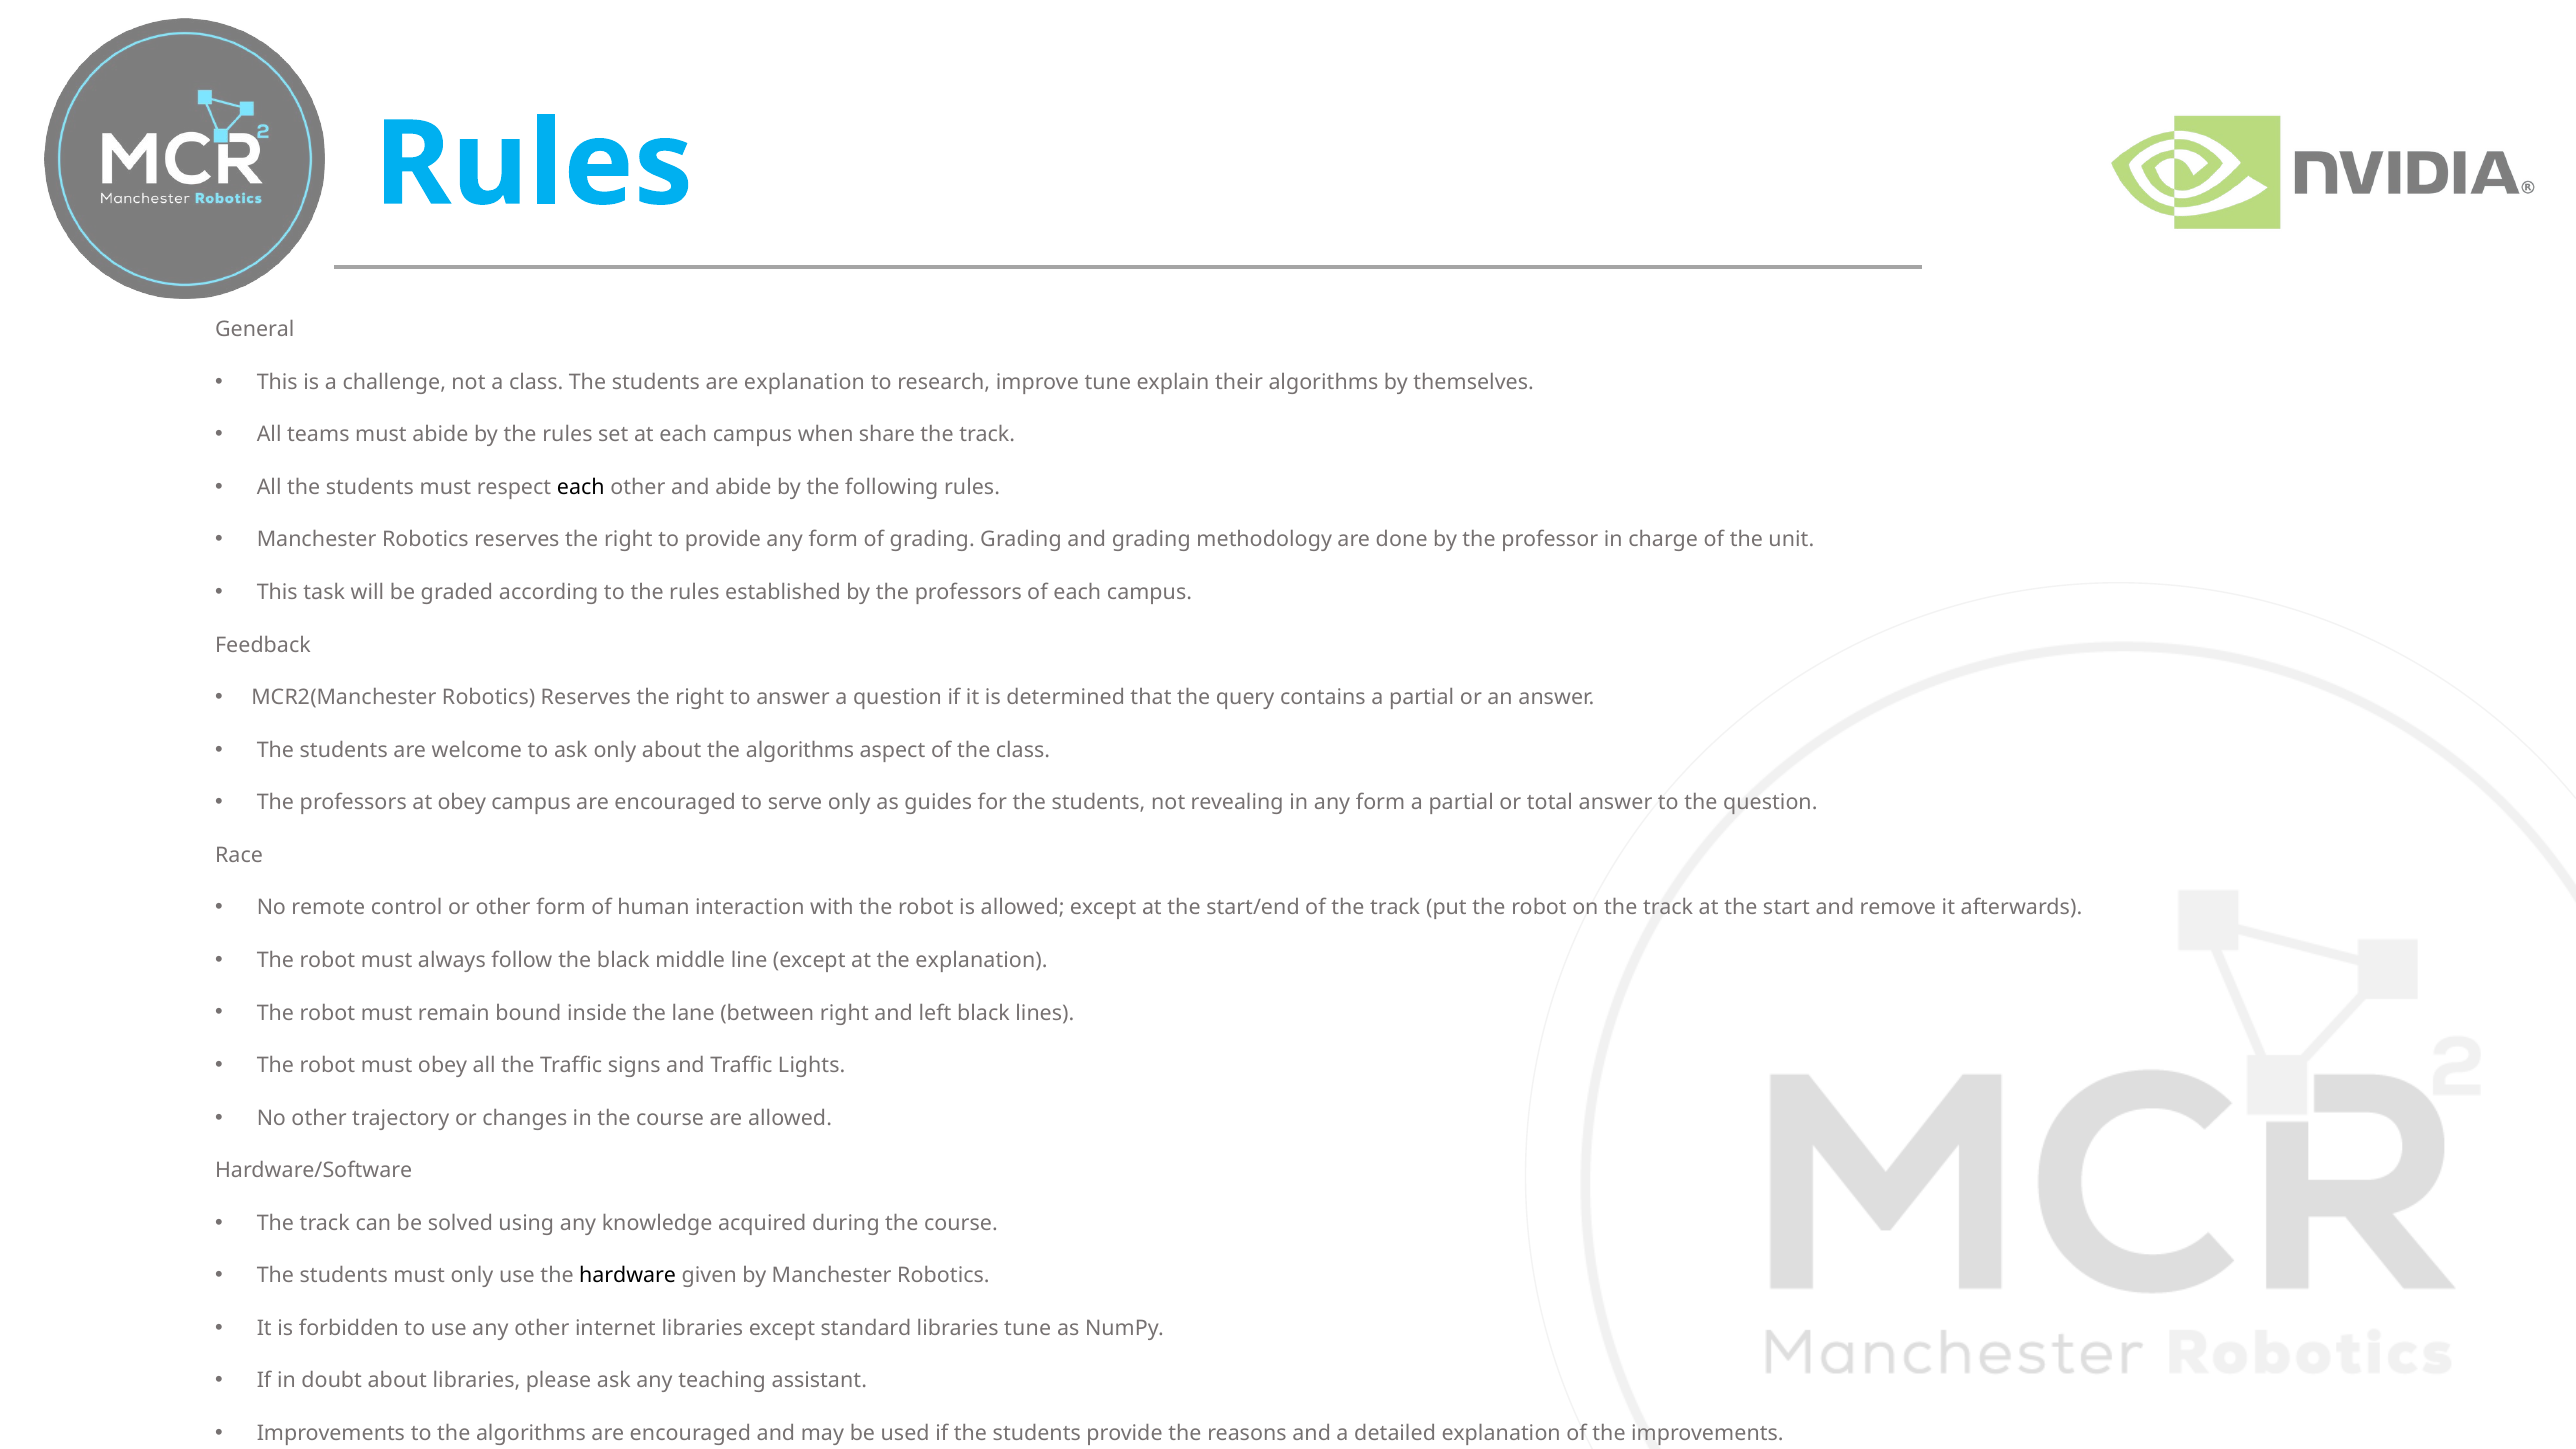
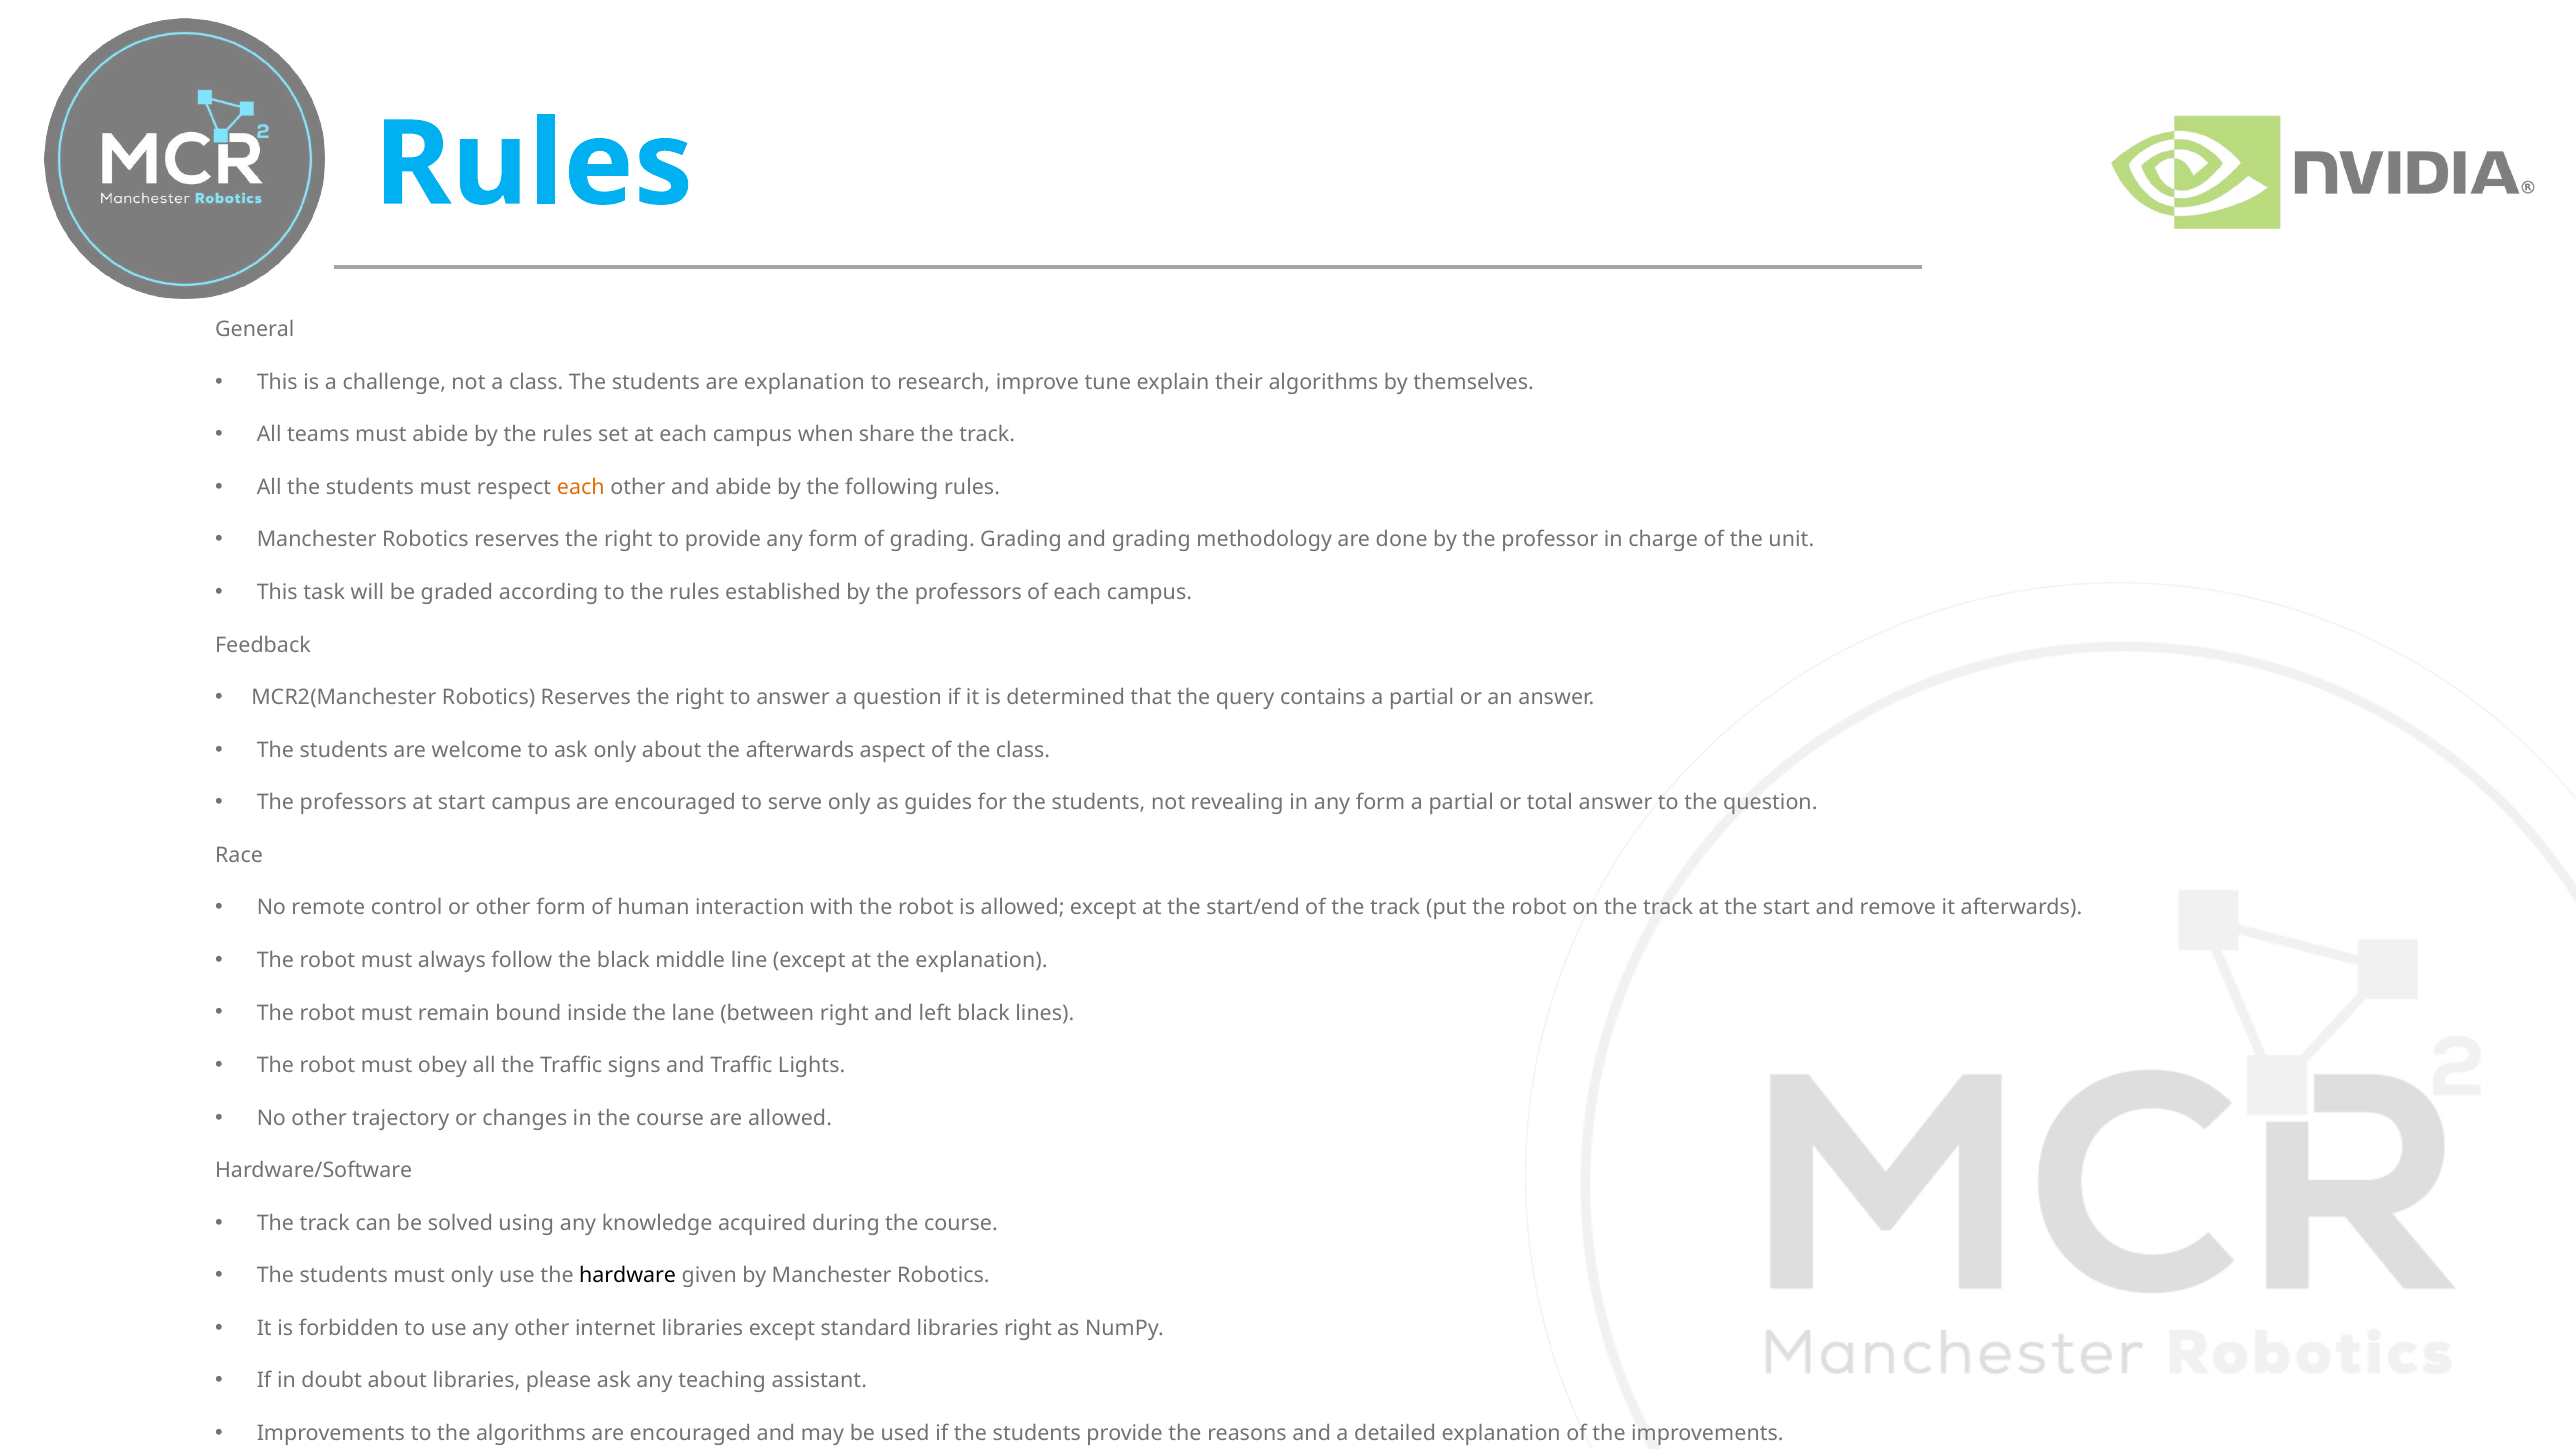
each colour: black -> orange (581, 487)
about the algorithms: algorithms -> afterwards (800, 750)
at obey: obey -> start (462, 803)
libraries tune: tune -> right (1028, 1328)
